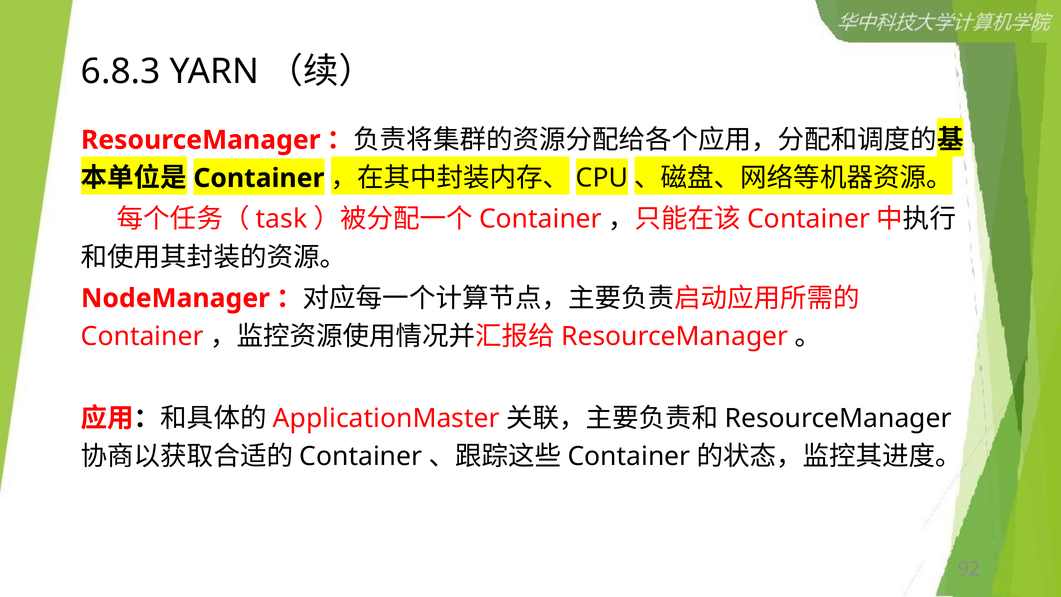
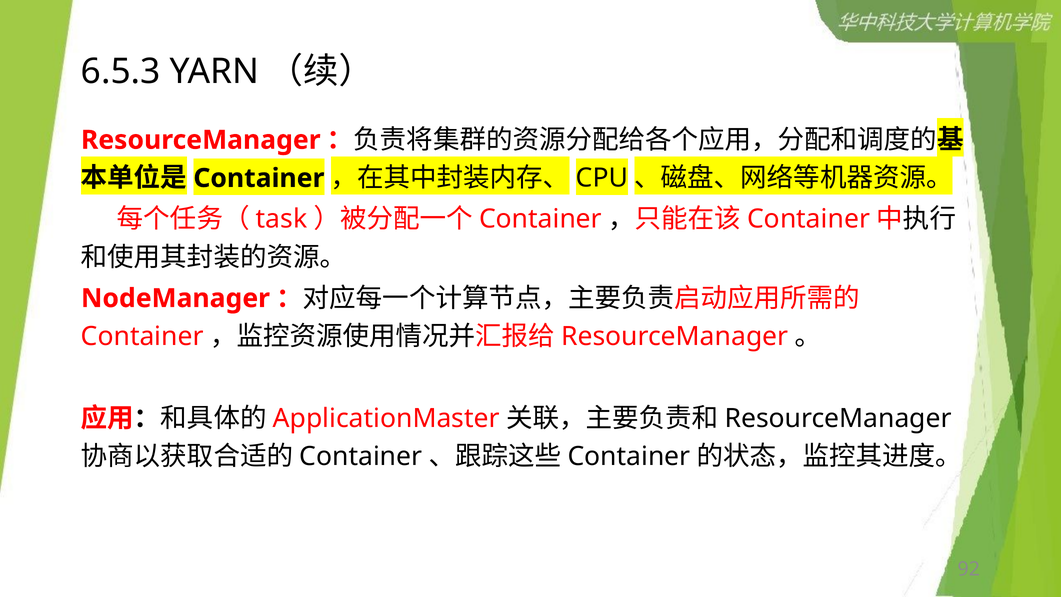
6.8.3: 6.8.3 -> 6.5.3 (121, 72)
